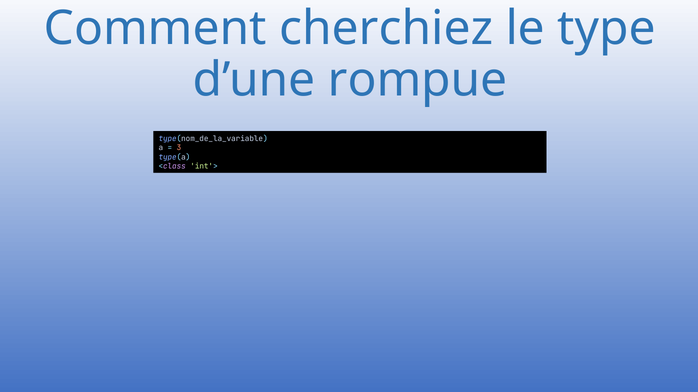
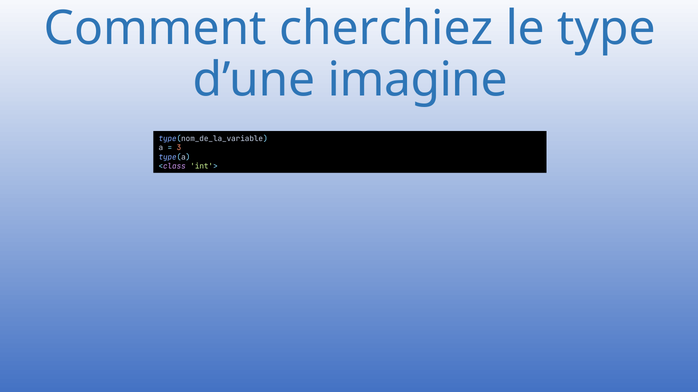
rompue: rompue -> imagine (418, 80)
